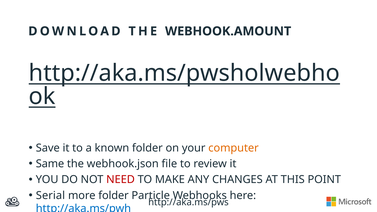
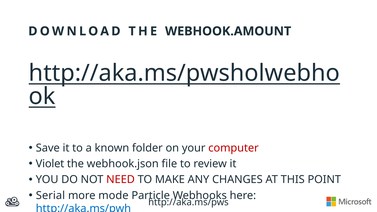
computer colour: orange -> red (234, 148)
Same: Same -> Violet (50, 164)
more folder: folder -> mode (113, 195)
